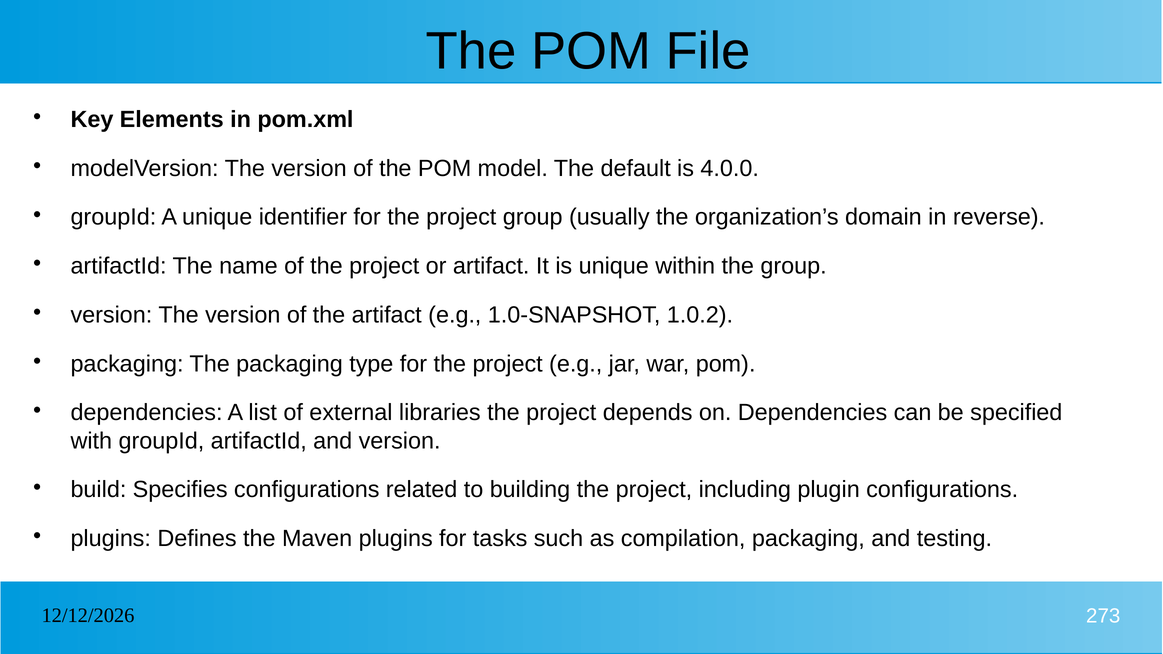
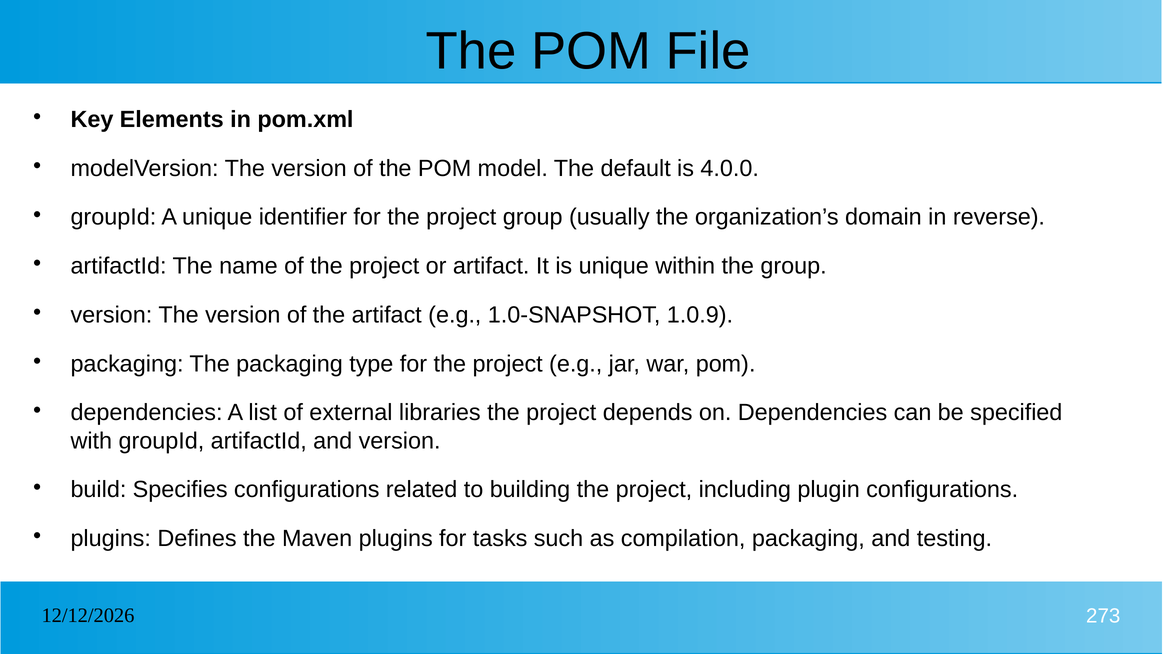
1.0.2: 1.0.2 -> 1.0.9 (700, 315)
